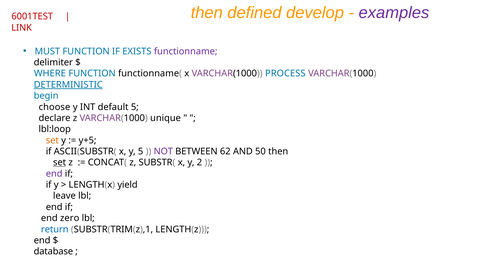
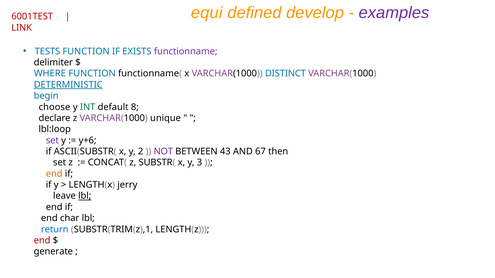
then: then -> equi (207, 13)
MUST: MUST -> TESTS (47, 51)
PROCESS: PROCESS -> DISTINCT (285, 74)
INT colour: black -> green (88, 107)
default 5: 5 -> 8 (135, 107)
set colour: orange -> purple (52, 141)
y+5: y+5 -> y+6 (88, 141)
y 5: 5 -> 2 (141, 152)
62: 62 -> 43 (225, 152)
50: 50 -> 67 (260, 152)
set underline: present -> none (60, 163)
2: 2 -> 3 (199, 163)
end colour: purple -> orange (54, 174)
yield: yield -> jerry (127, 185)
lbl underline: none -> present (85, 196)
zero: zero -> char (70, 219)
end colour: black -> red (42, 241)
database: database -> generate (53, 252)
